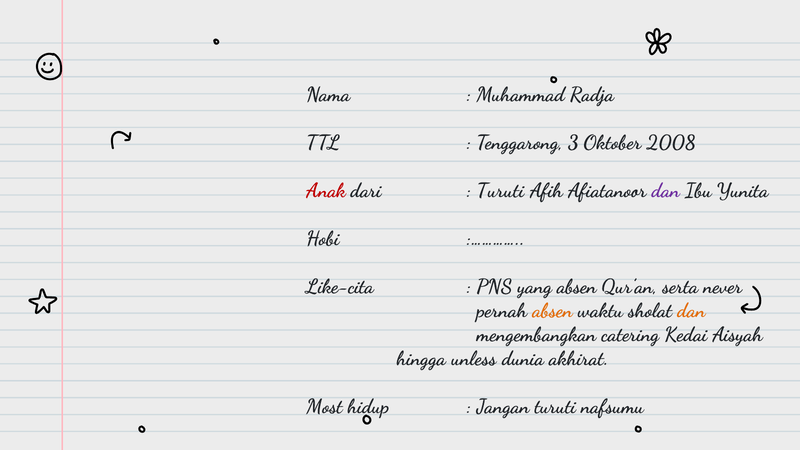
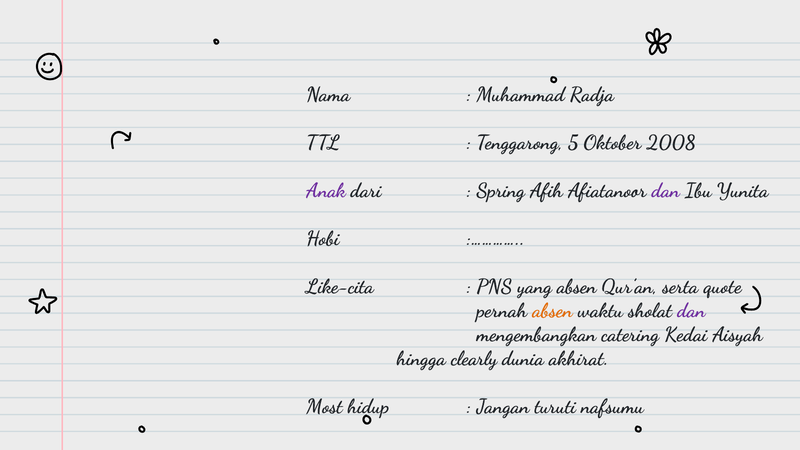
3: 3 -> 5 (573, 142)
Anak colour: red -> purple (326, 190)
Turuti: Turuti -> Spring (501, 190)
never: never -> quote (723, 286)
dan colour: orange -> purple (691, 310)
unless: unless -> clearly (474, 358)
